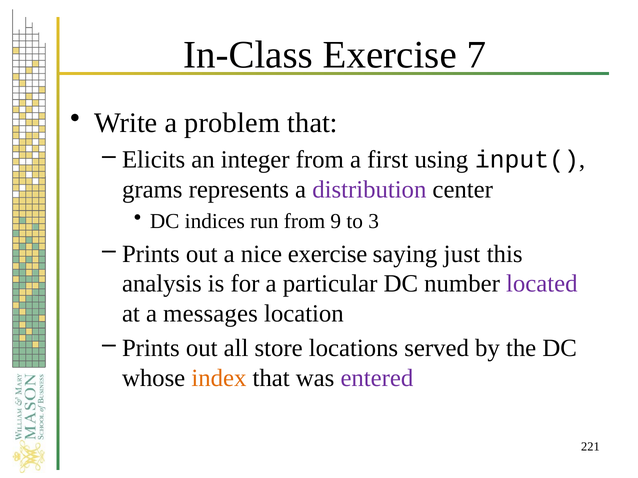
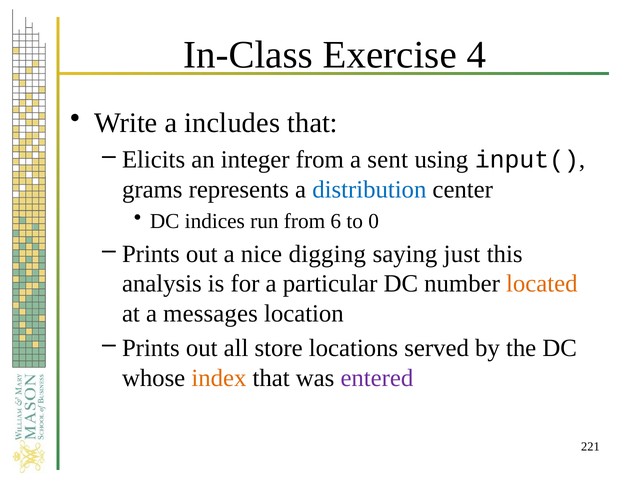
7: 7 -> 4 (476, 55)
problem: problem -> includes (232, 123)
first: first -> sent (388, 160)
distribution colour: purple -> blue (369, 190)
9: 9 -> 6 (336, 221)
3: 3 -> 0 (374, 221)
nice exercise: exercise -> digging (327, 254)
located colour: purple -> orange (542, 284)
